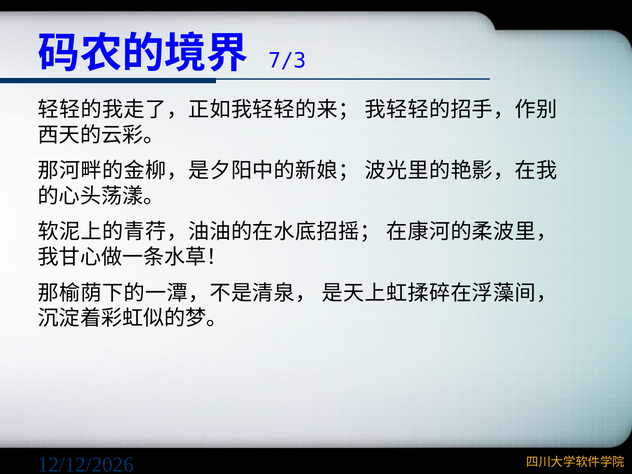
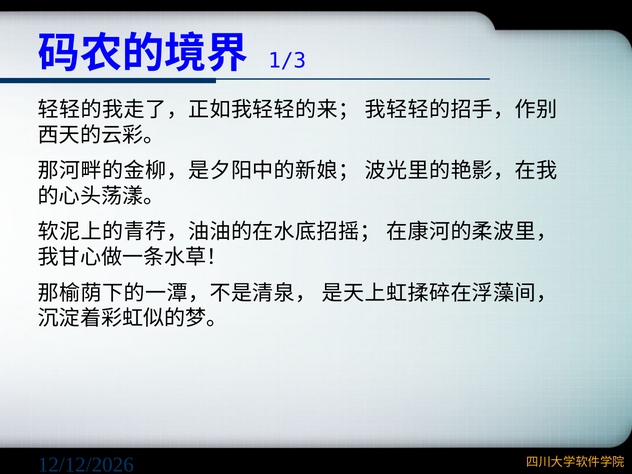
7/3: 7/3 -> 1/3 (287, 61)
